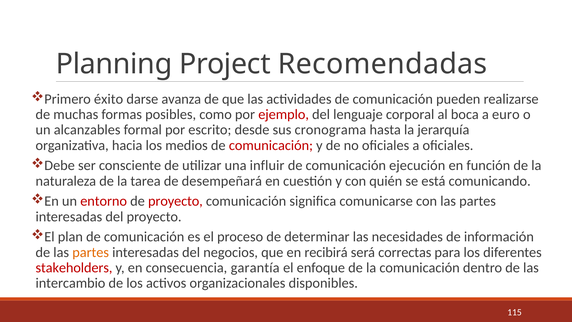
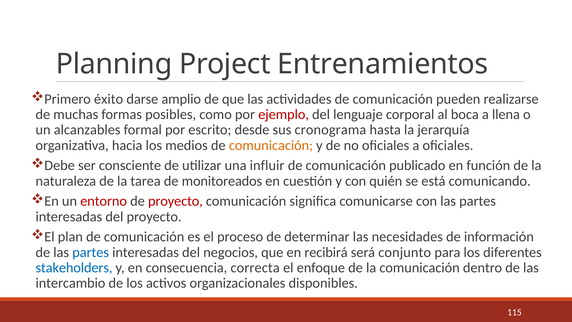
Recomendadas: Recomendadas -> Entrenamientos (383, 64)
avanza: avanza -> amplio (181, 99)
euro: euro -> llena (506, 114)
comunicación colour: red -> orange (271, 145)
ejecución: ejecución -> publicado (417, 165)
desempeñará: desempeñará -> monitoreados (222, 181)
partes colour: orange -> blue (91, 252)
correctas: correctas -> conjunto (405, 252)
stakeholders colour: red -> blue (74, 268)
garantía: garantía -> correcta (255, 268)
